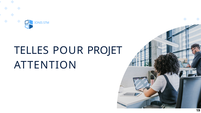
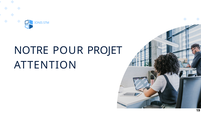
TELLES: TELLES -> NOTRE (31, 50)
